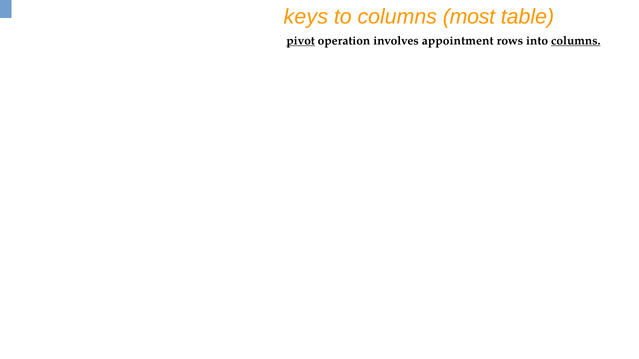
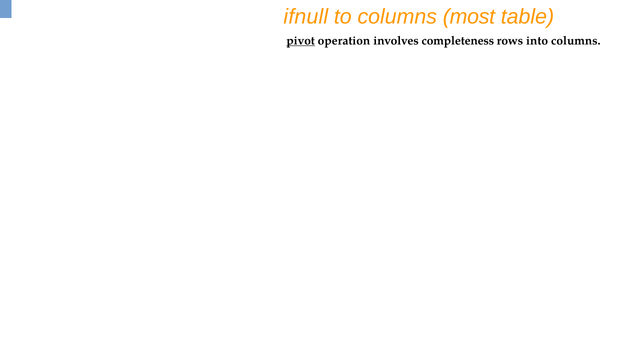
keys: keys -> ifnull (306, 17)
appointment: appointment -> completeness (458, 41)
columns underline: present -> none (576, 41)
